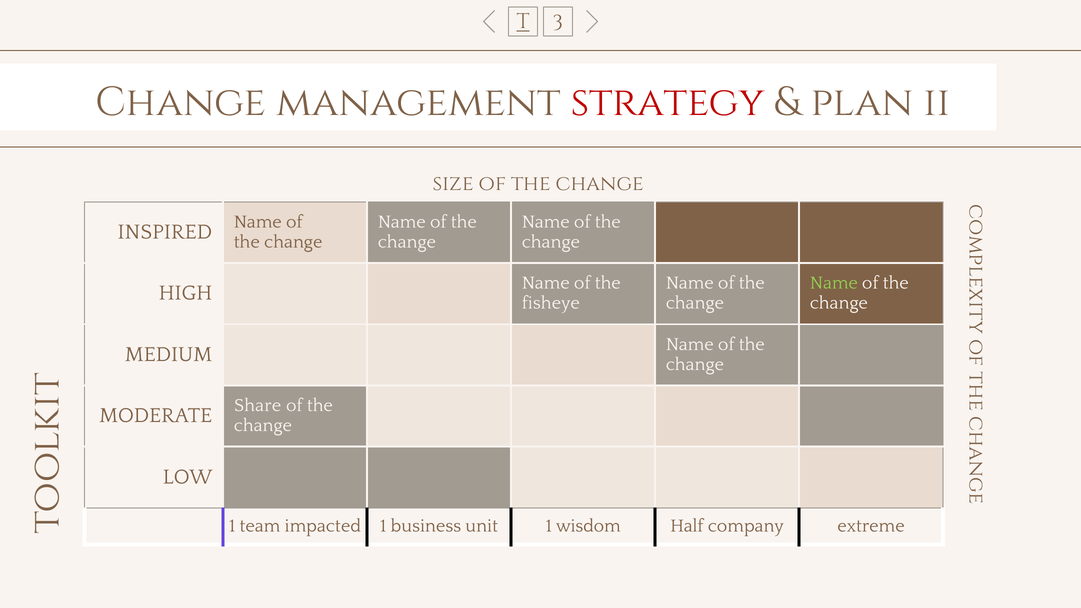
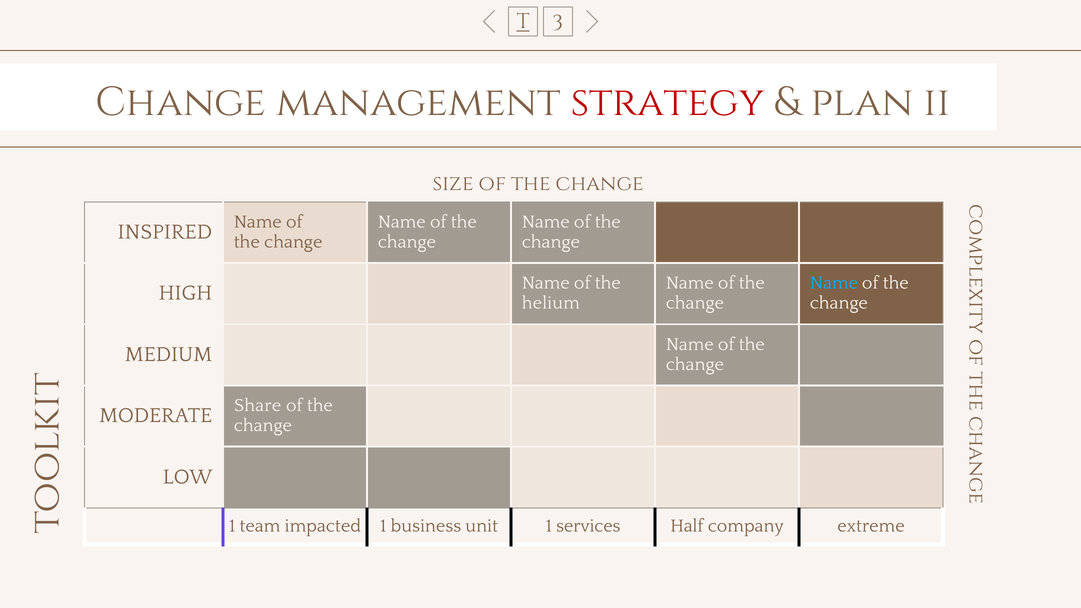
Name colour: light green -> light blue (834, 283)
fisheye: fisheye -> helium (551, 303)
wisdom: wisdom -> services (588, 526)
